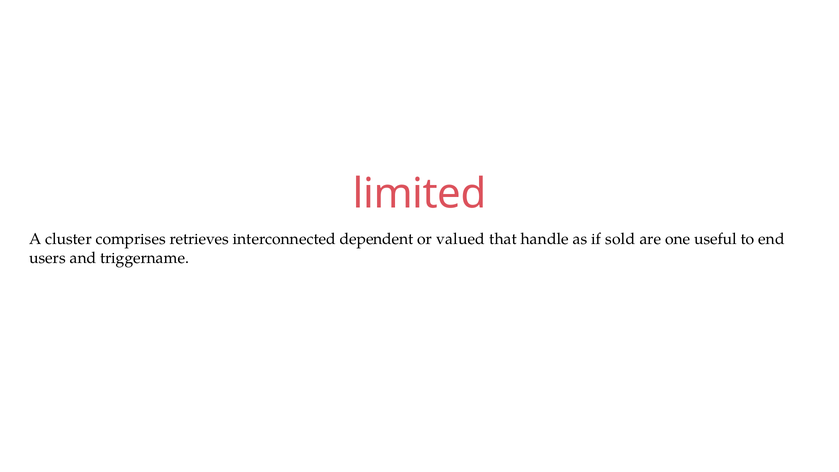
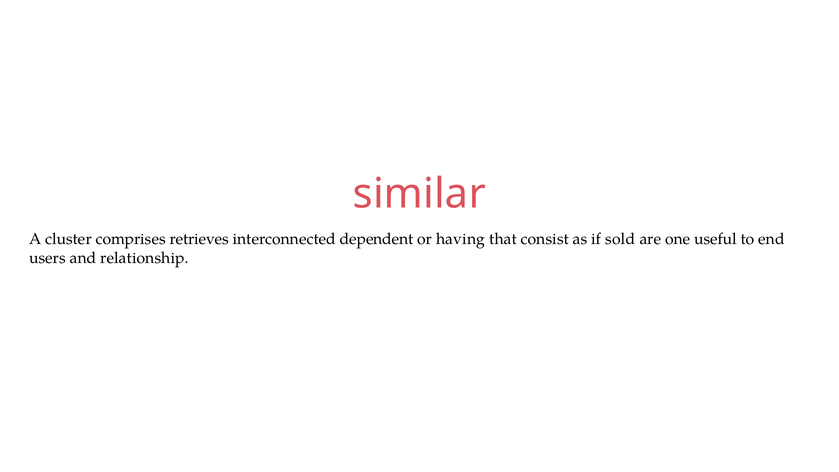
limited: limited -> similar (419, 194)
valued: valued -> having (461, 239)
handle: handle -> consist (545, 239)
triggername: triggername -> relationship (145, 258)
